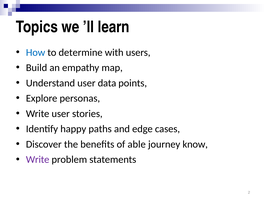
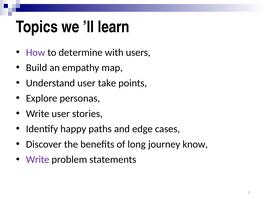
How colour: blue -> purple (36, 53)
data: data -> take (107, 83)
able: able -> long (137, 145)
